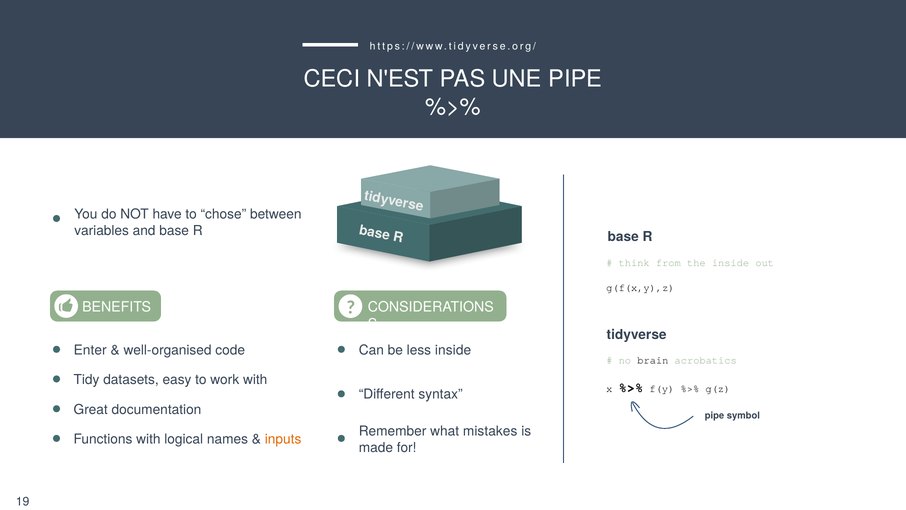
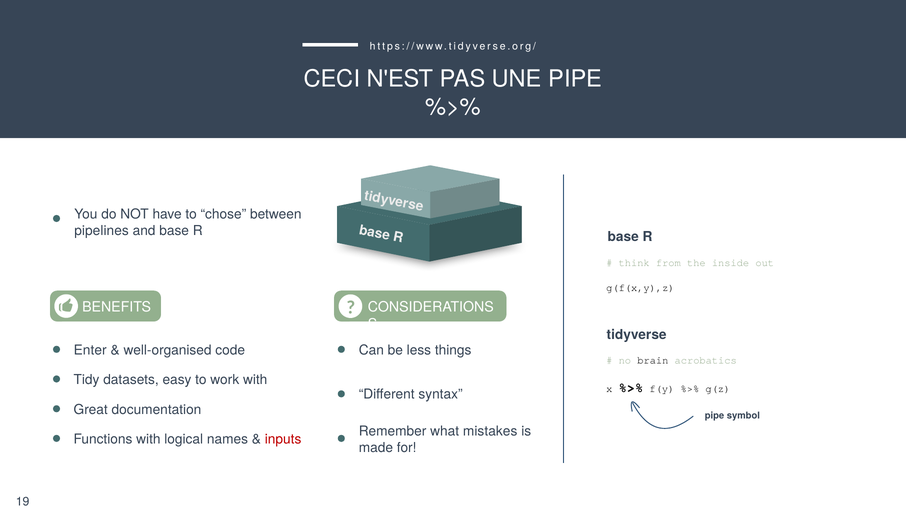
variables: variables -> pipelines (102, 231)
less inside: inside -> things (453, 350)
inputs colour: orange -> red (283, 439)
